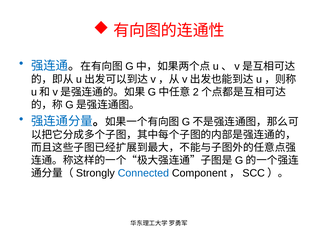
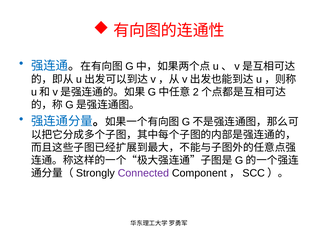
Connected colour: blue -> purple (143, 173)
